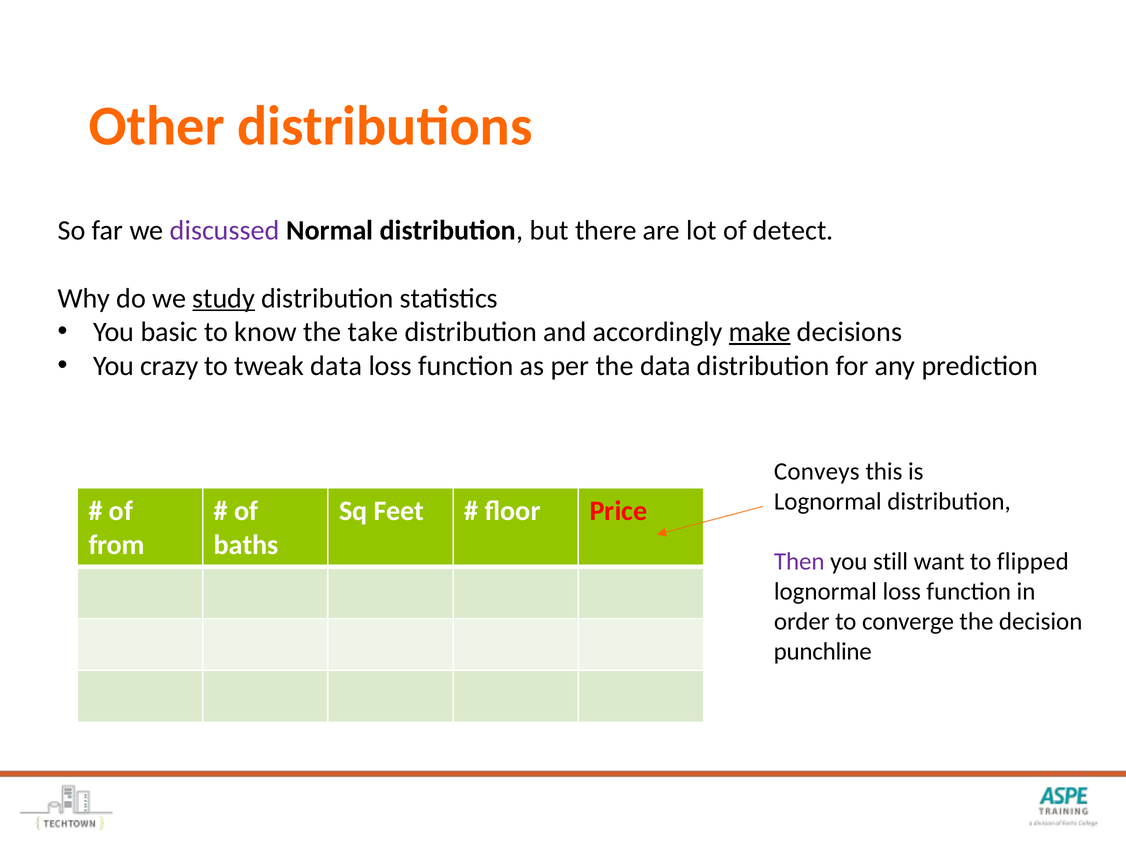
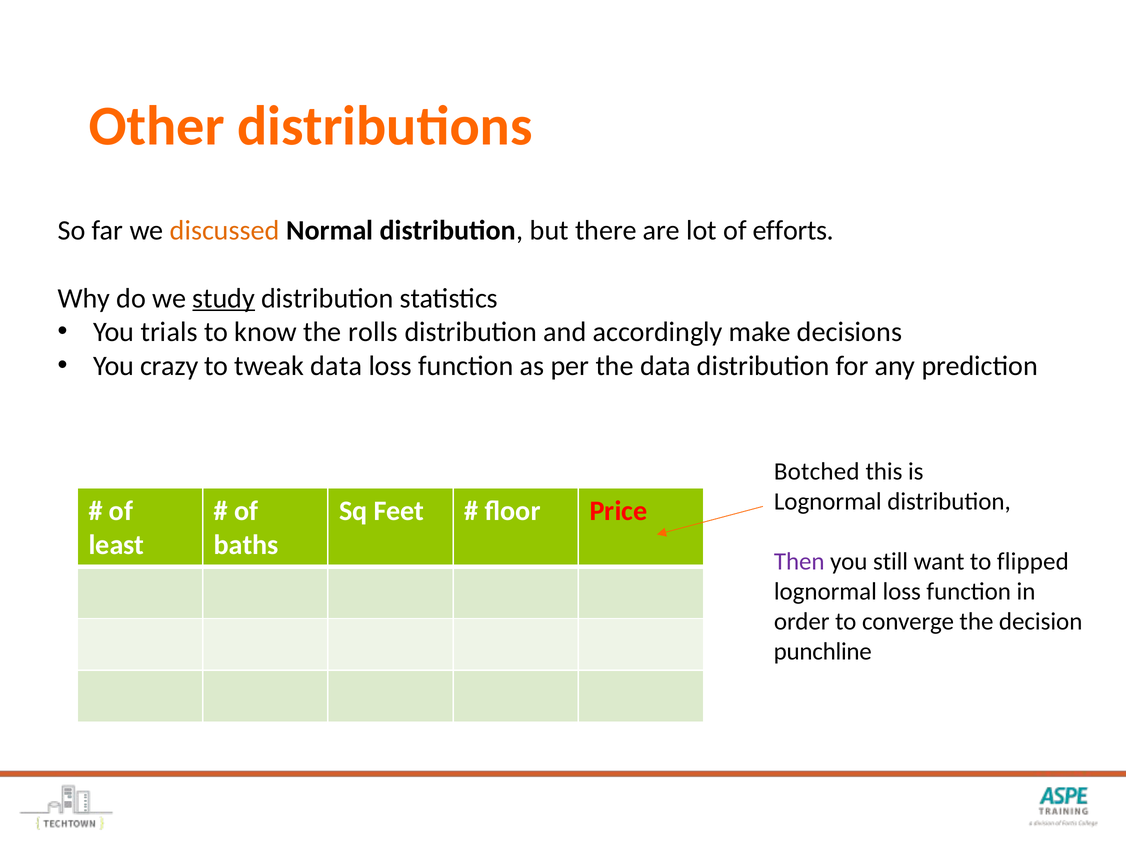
discussed colour: purple -> orange (225, 231)
detect: detect -> efforts (793, 231)
basic: basic -> trials (169, 332)
take: take -> rolls (373, 332)
make underline: present -> none (760, 332)
Conveys: Conveys -> Botched (817, 472)
from: from -> least (116, 545)
